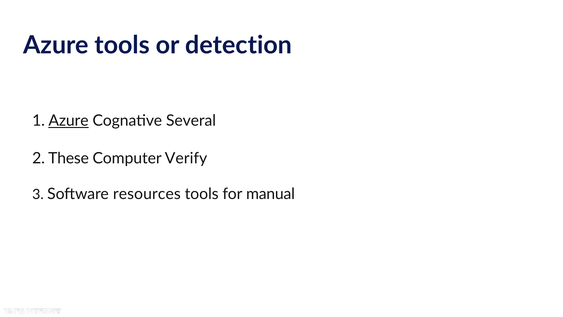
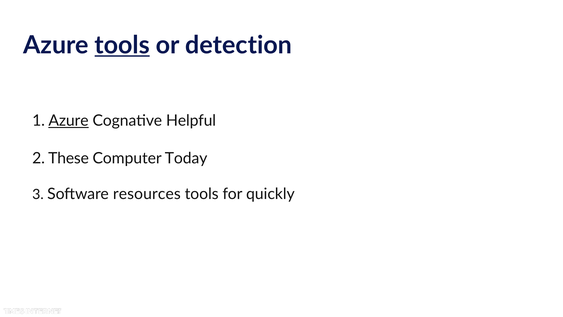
tools underline: none -> present (122, 45)
Several: Several -> Helpful (191, 121)
Verify: Verify -> Today (186, 158)
manual: manual -> quickly (270, 194)
